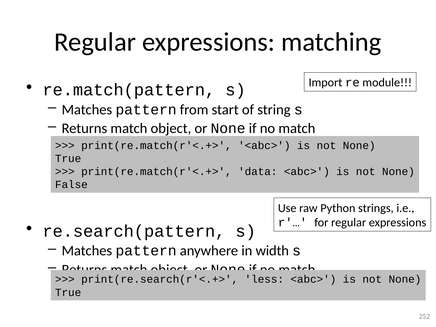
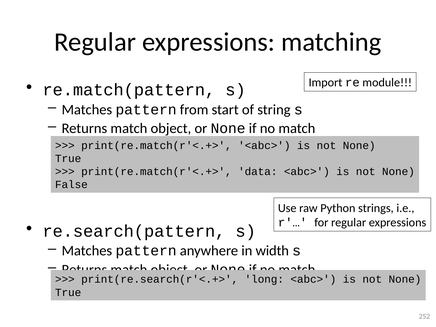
less: less -> long (264, 279)
